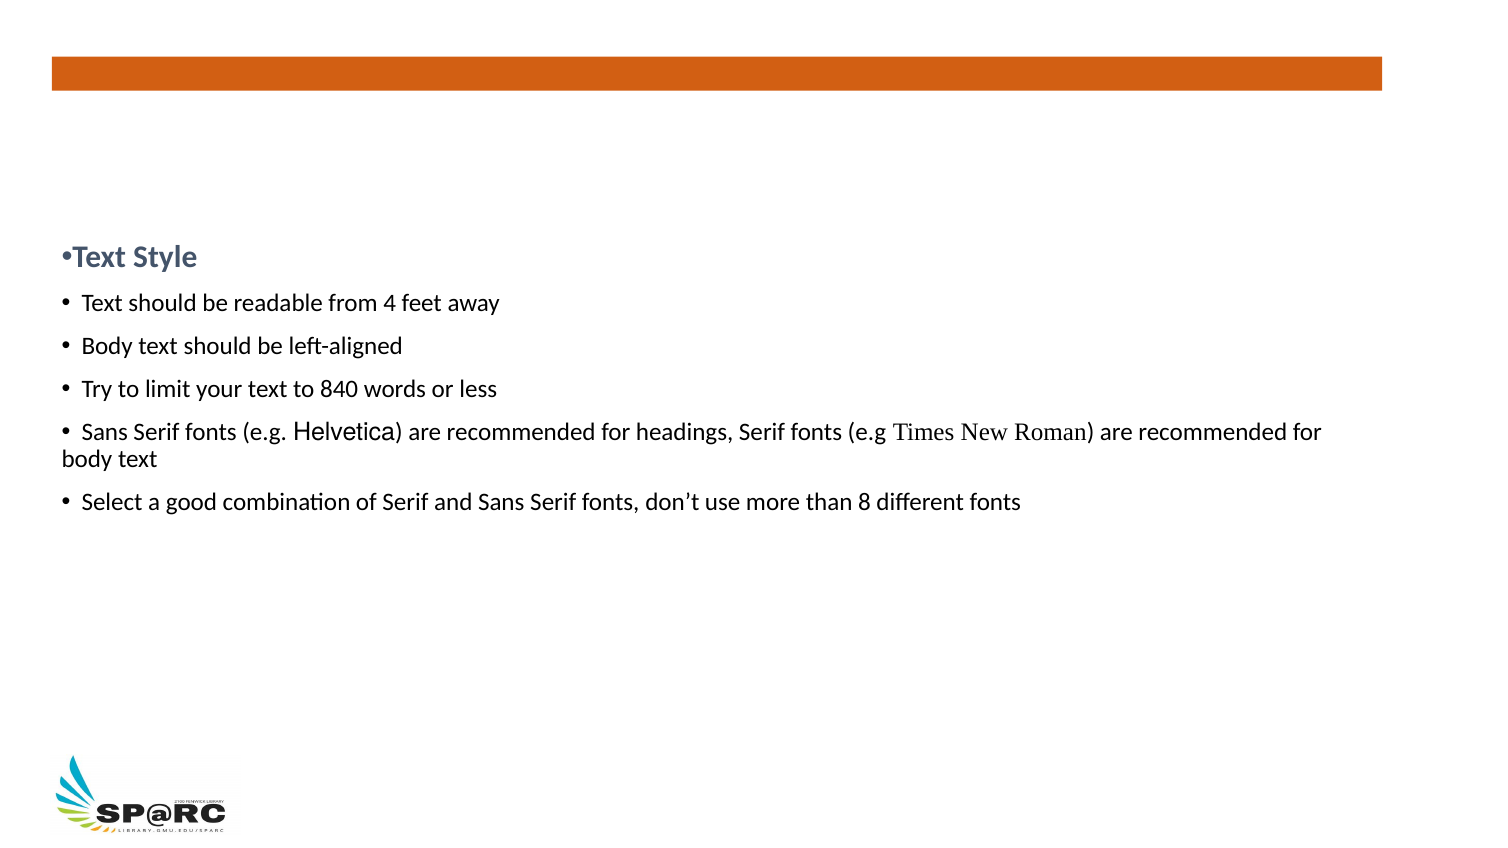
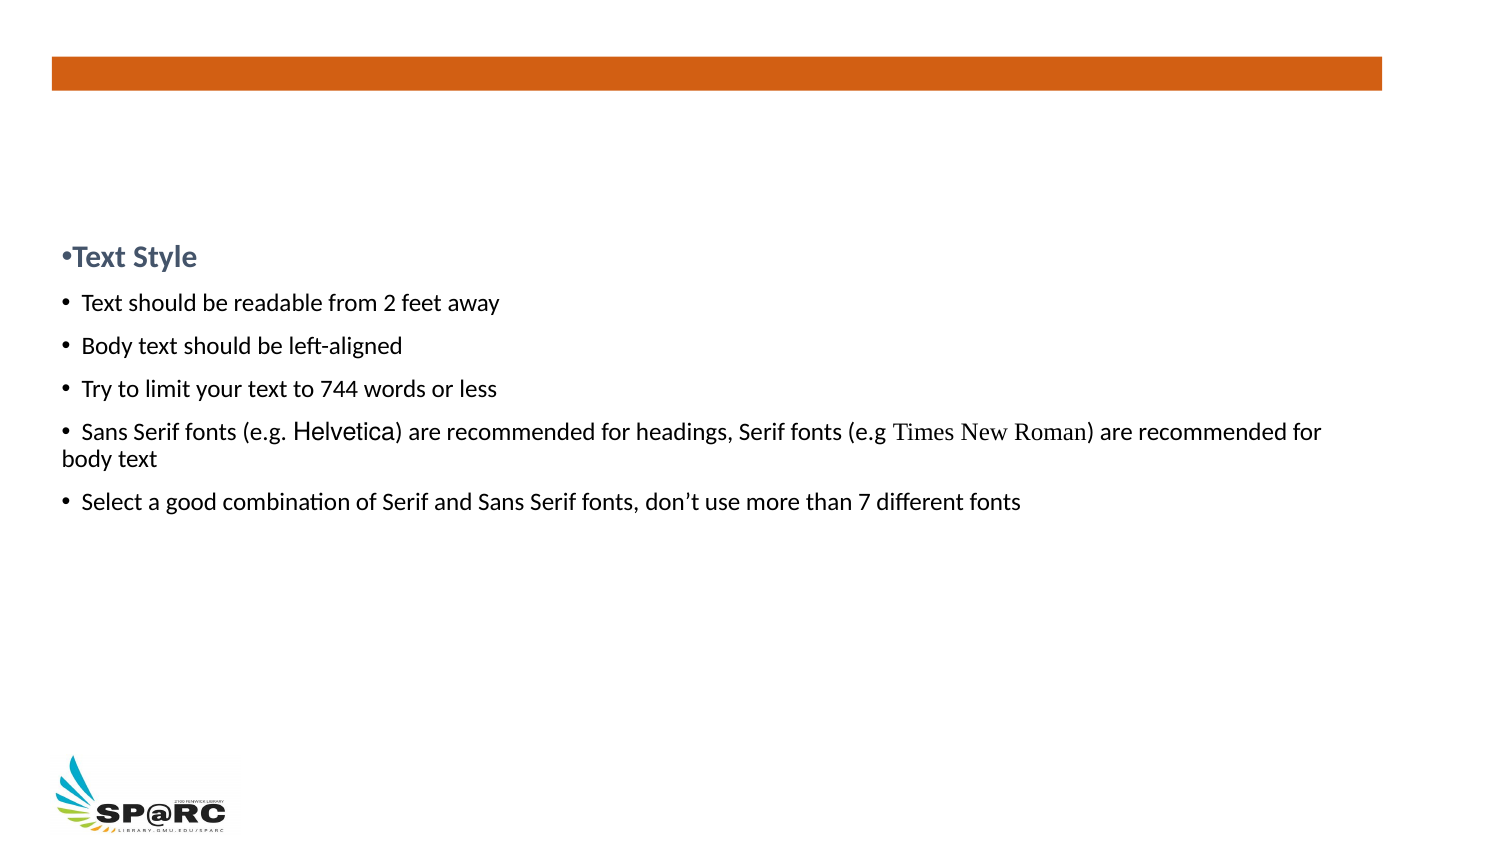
4: 4 -> 2 (390, 304)
840: 840 -> 744 (339, 389)
8: 8 -> 7 (864, 502)
